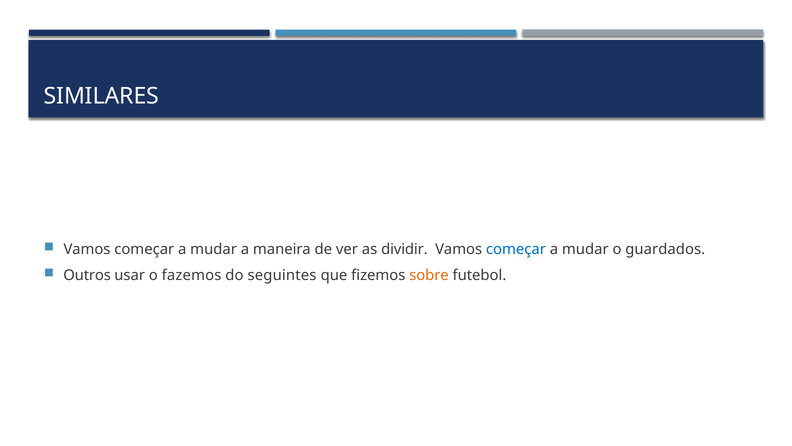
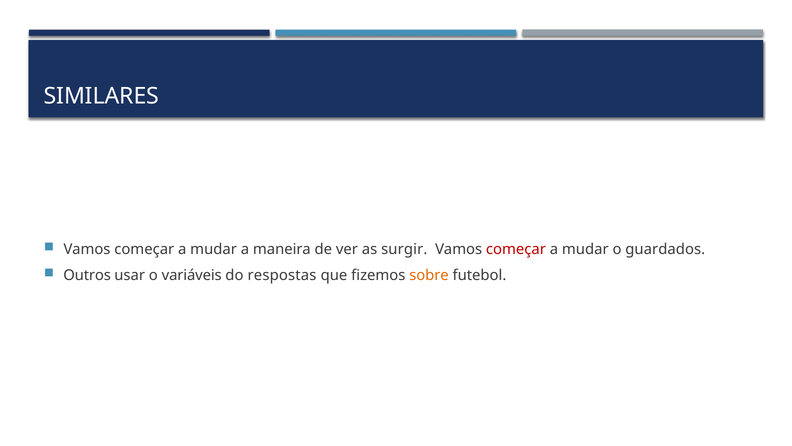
dividir: dividir -> surgir (404, 249)
começar colour: blue -> red (516, 249)
fazemos: fazemos -> variáveis (192, 275)
seguintes: seguintes -> respostas (282, 275)
